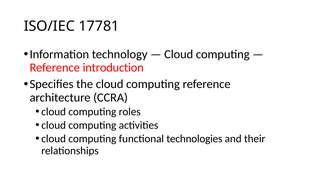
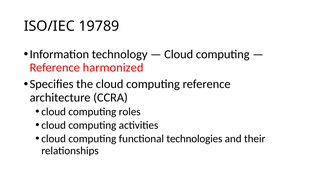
17781: 17781 -> 19789 (99, 26)
introduction: introduction -> harmonized (113, 68)
